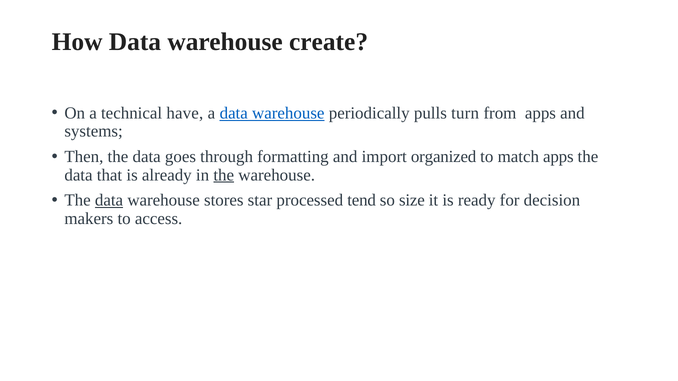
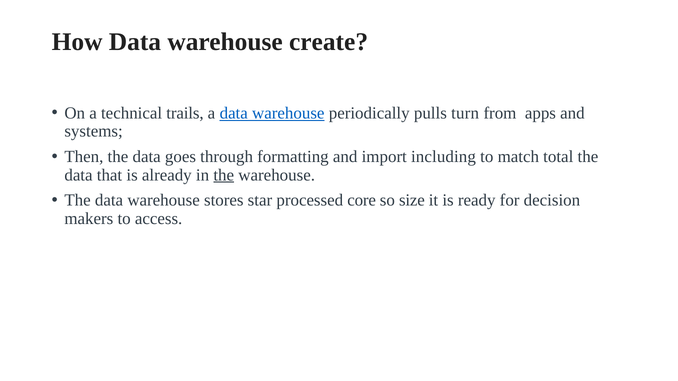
have: have -> trails (185, 113)
organized: organized -> including (443, 157)
match apps: apps -> total (558, 157)
data underline: present -> none (109, 200)
tend: tend -> core (362, 200)
